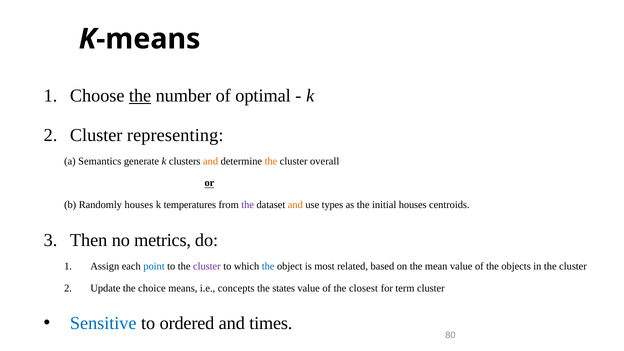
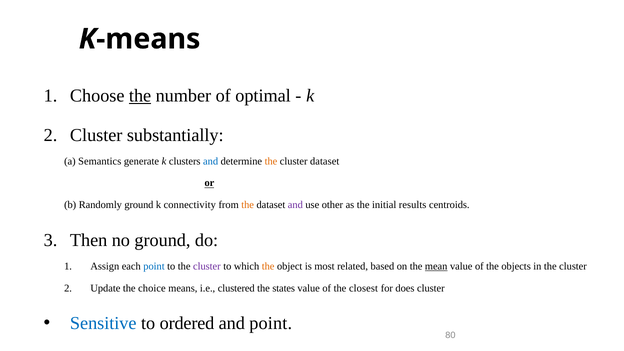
representing: representing -> substantially (175, 135)
and colour: orange -> blue (211, 161)
cluster overall: overall -> dataset (325, 161)
Randomly houses: houses -> ground (139, 205)
temperatures: temperatures -> connectivity (190, 205)
the colour: purple -> orange (248, 205)
and colour: orange -> purple (295, 205)
types: types -> other (332, 205)
initial houses: houses -> results (413, 205)
no metrics: metrics -> ground (162, 240)
the colour: blue -> orange (268, 266)
mean underline: none -> present (436, 266)
concepts: concepts -> clustered (236, 288)
term: term -> does (405, 288)
and times: times -> point (271, 323)
